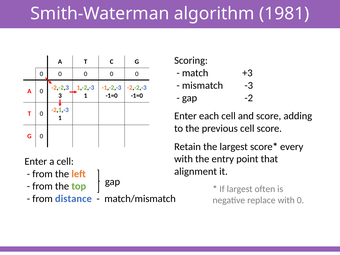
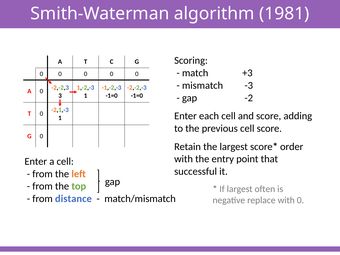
every: every -> order (292, 147)
alignment: alignment -> successful (196, 171)
